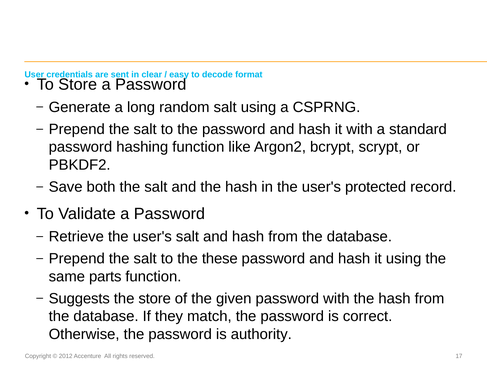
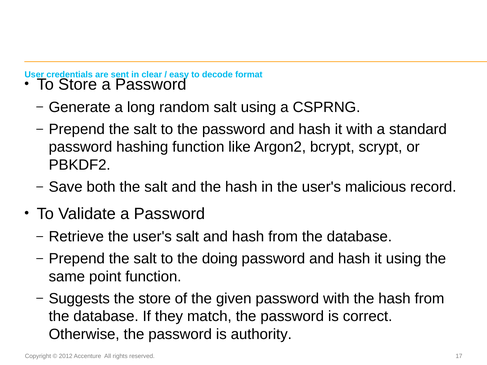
protected: protected -> malicious (376, 187)
these: these -> doing (220, 259)
parts: parts -> point (105, 277)
